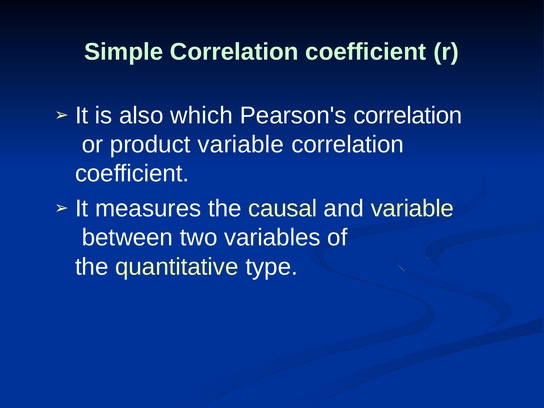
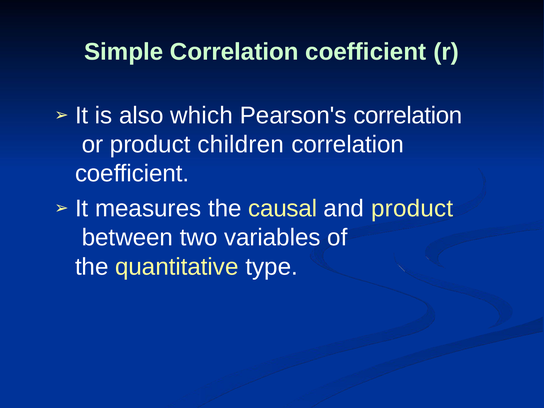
product variable: variable -> children (241, 145)
and variable: variable -> product (412, 209)
